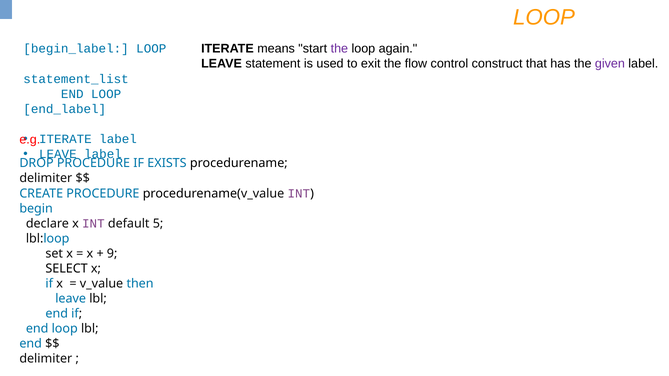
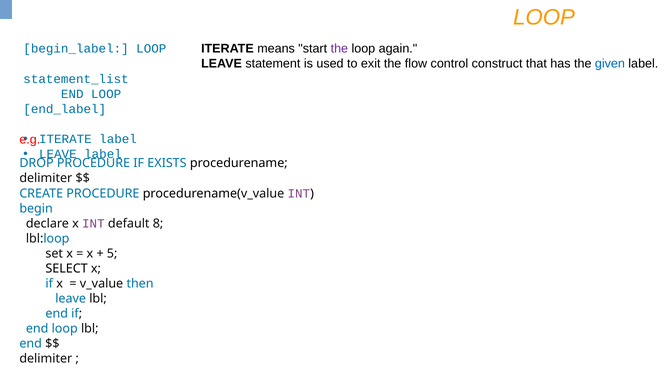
given colour: purple -> blue (610, 64)
5: 5 -> 8 (158, 224)
9: 9 -> 5 (112, 254)
